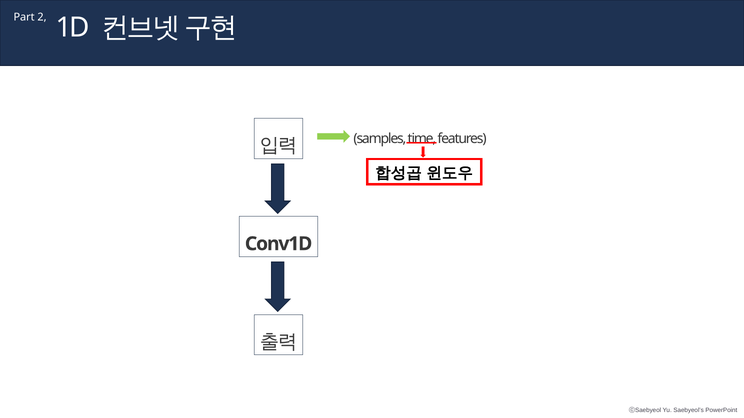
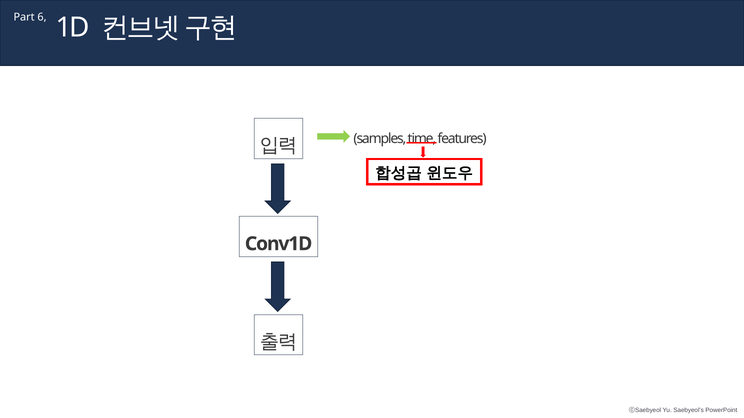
2: 2 -> 6 (42, 17)
